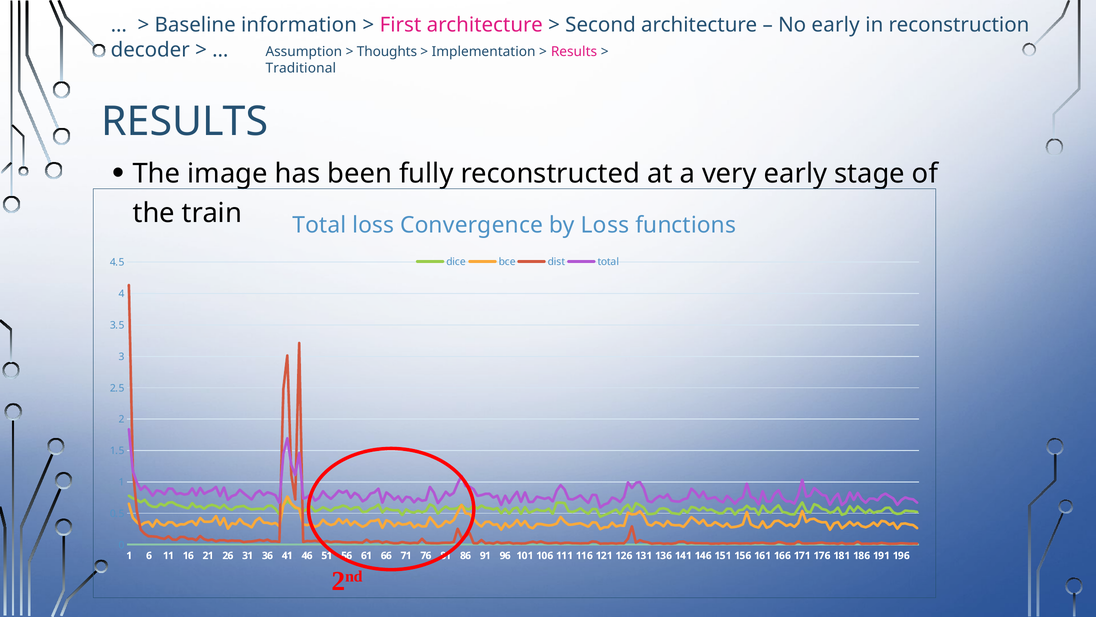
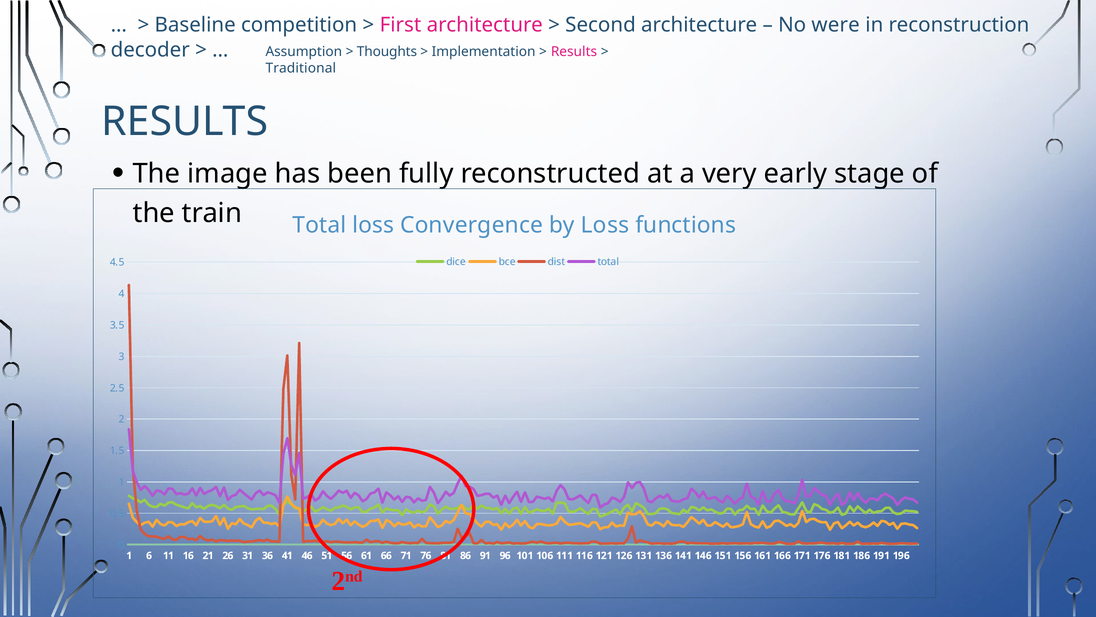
information: information -> competition (299, 25)
No early: early -> were (836, 25)
